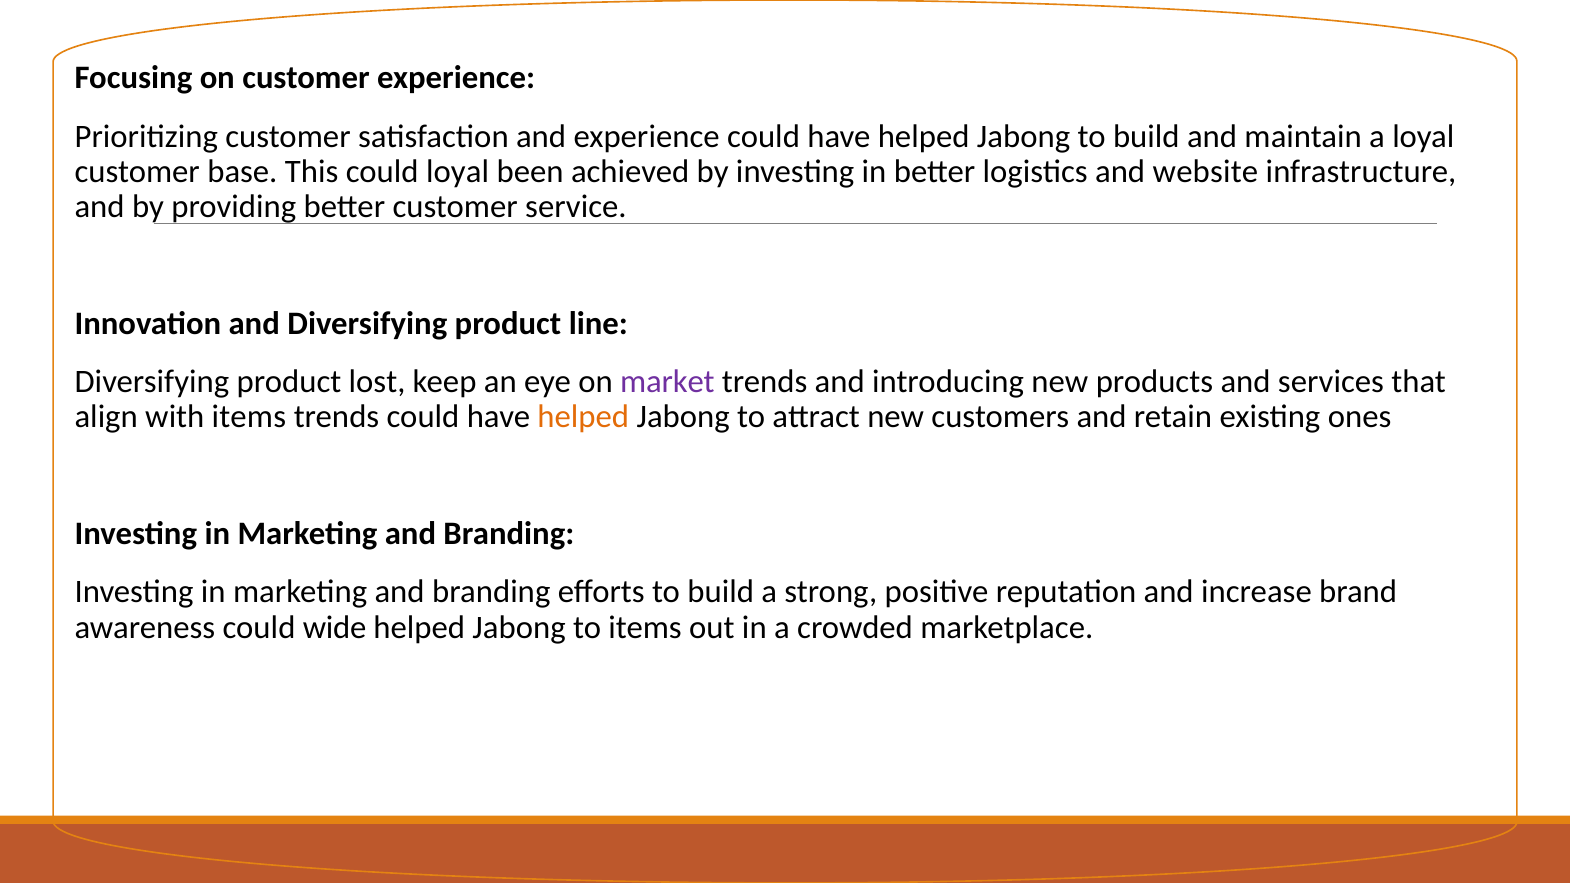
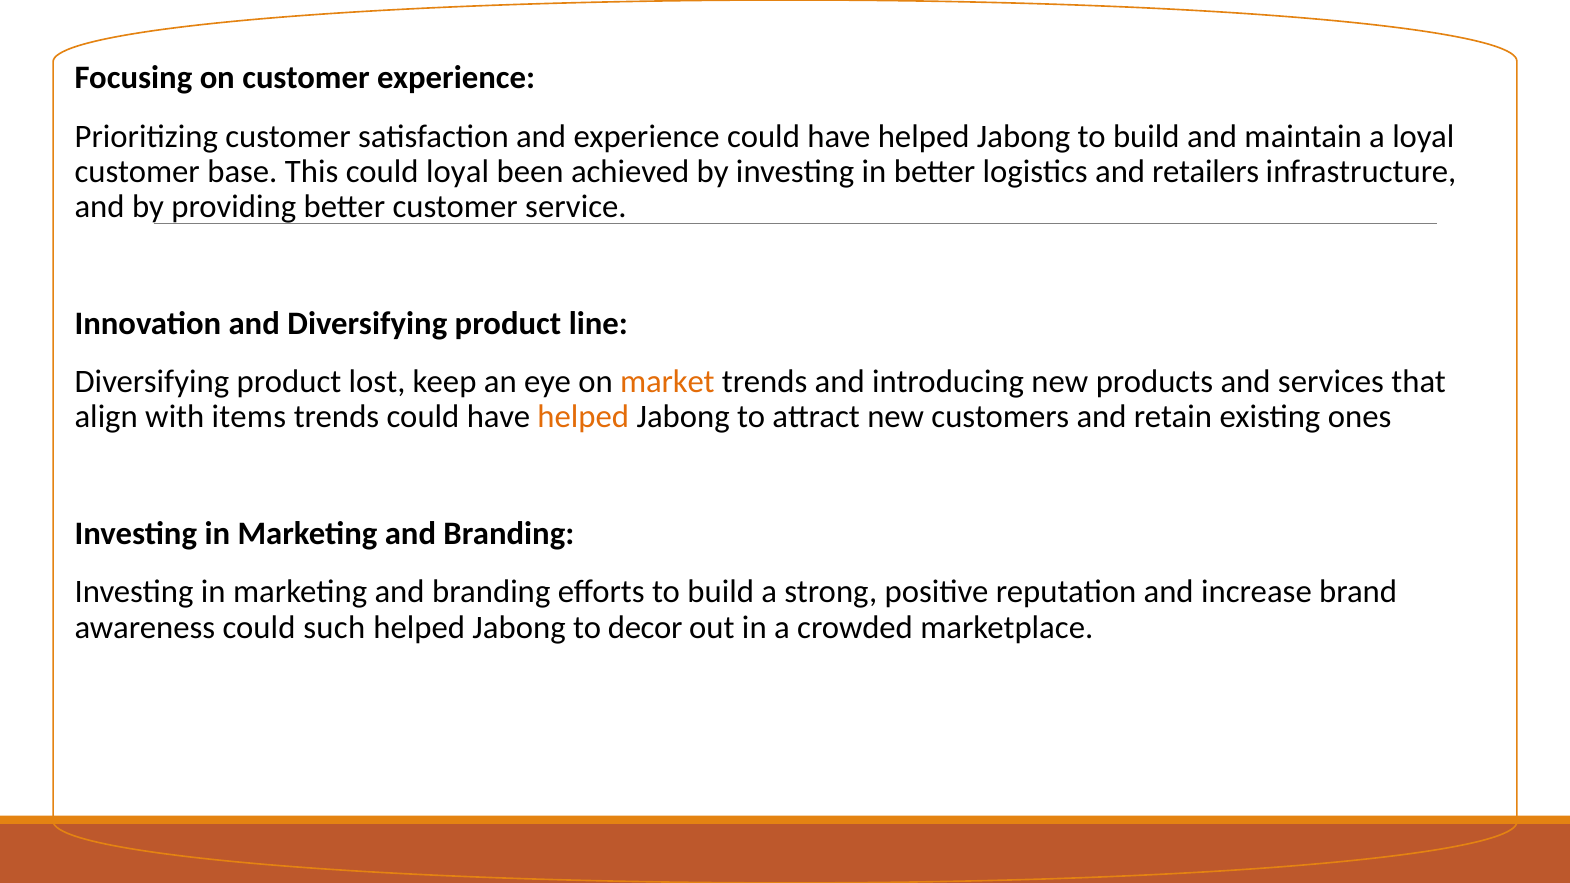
website: website -> retailers (1206, 172)
market colour: purple -> orange (667, 382)
wide: wide -> such (334, 627)
to items: items -> decor (645, 627)
